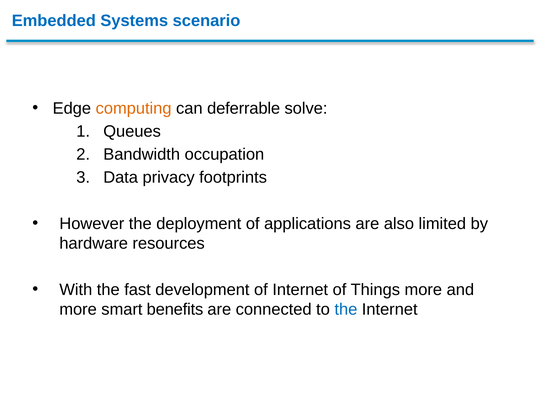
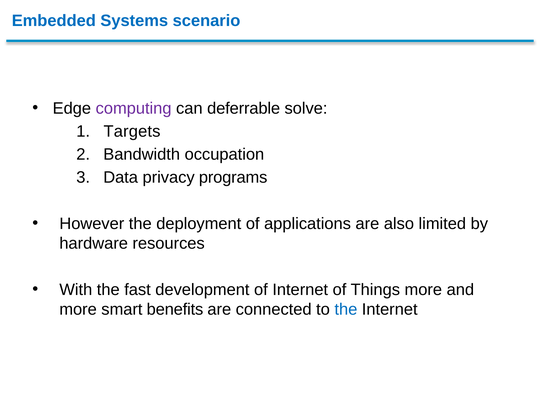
computing colour: orange -> purple (134, 108)
Queues: Queues -> Targets (132, 131)
footprints: footprints -> programs (233, 178)
